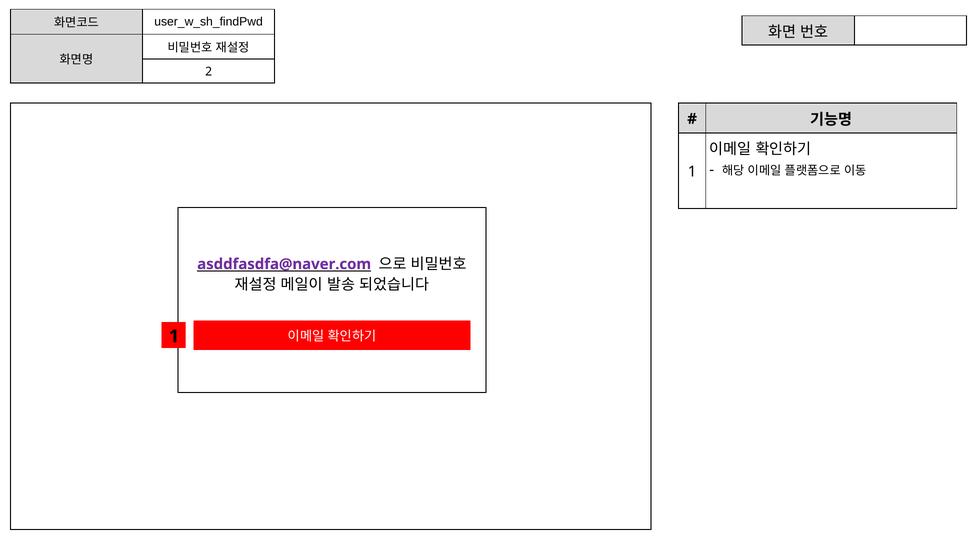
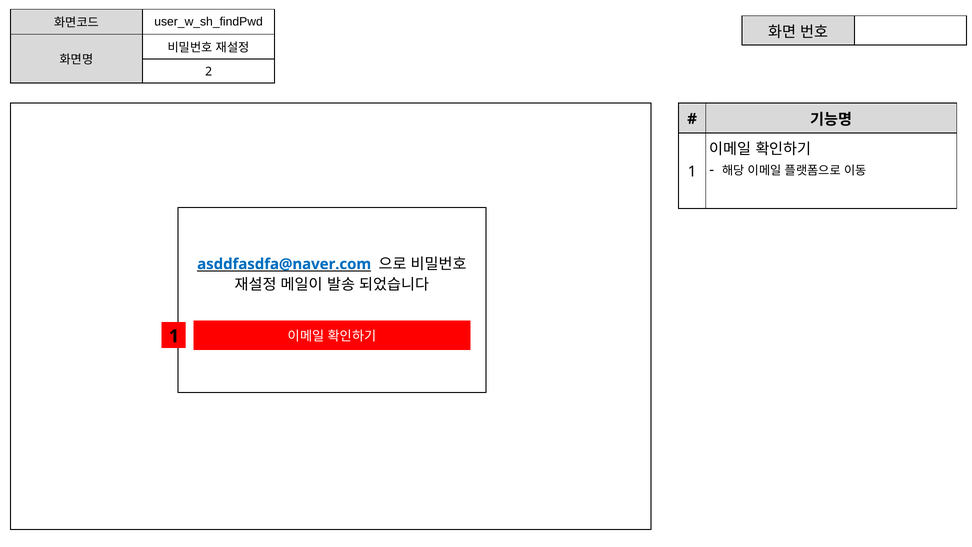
asddfasdfa@naver.com colour: purple -> blue (284, 264)
